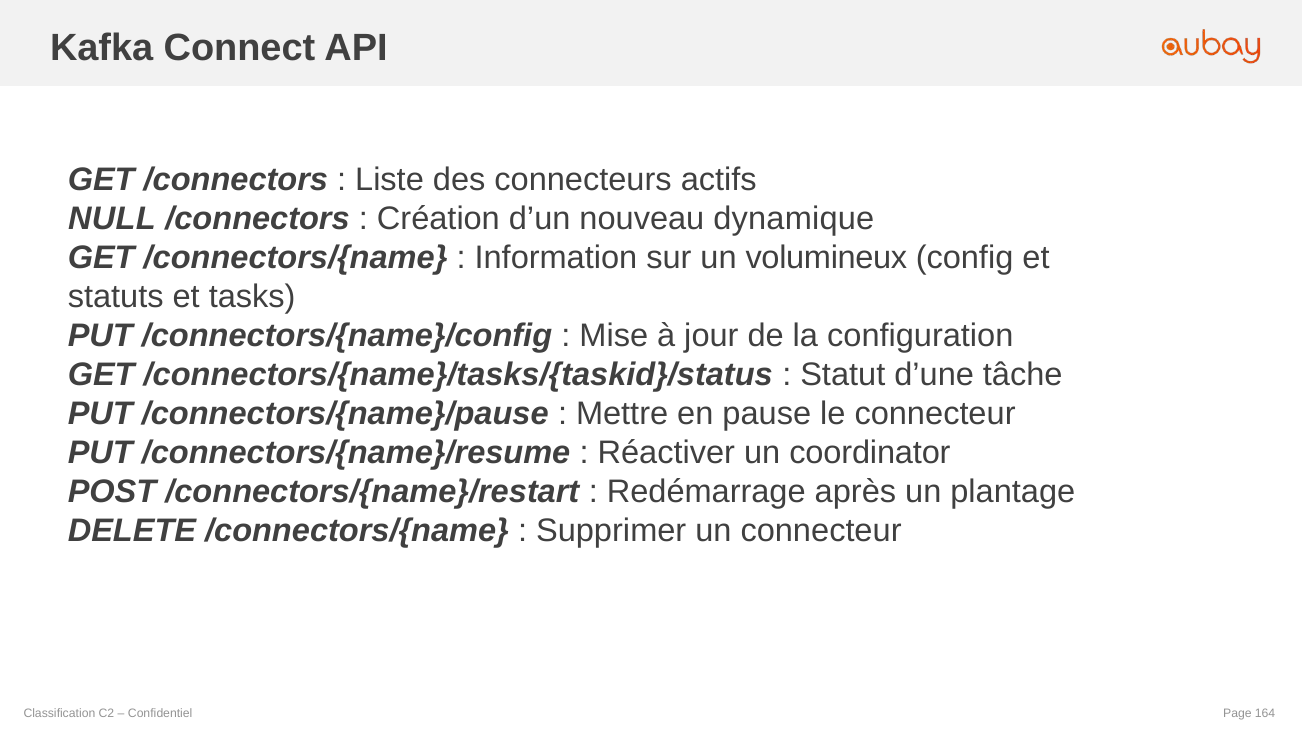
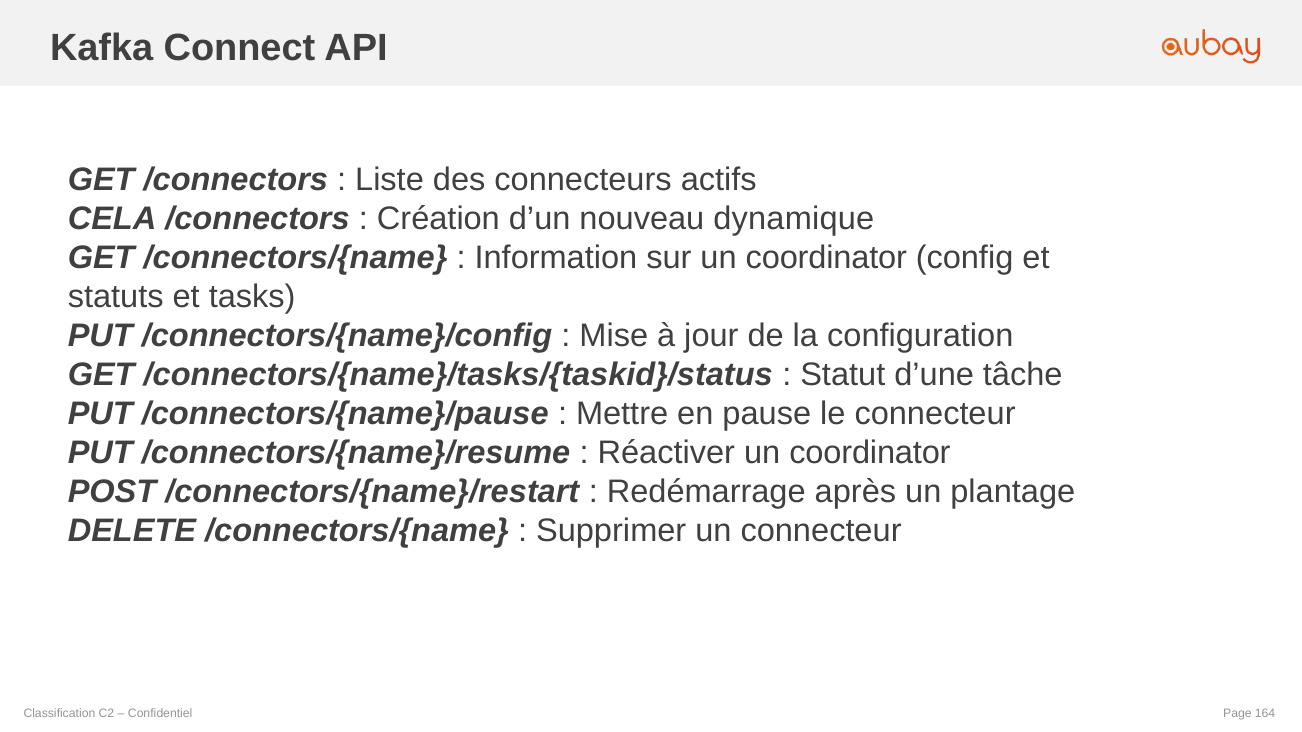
NULL: NULL -> CELA (112, 219)
sur un volumineux: volumineux -> coordinator (826, 258)
